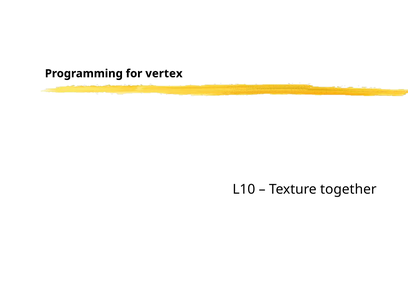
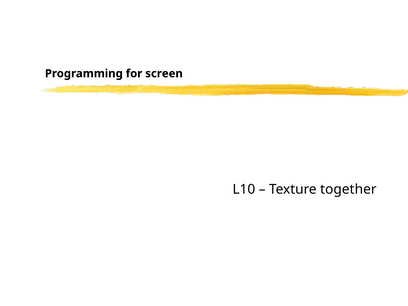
vertex: vertex -> screen (164, 74)
